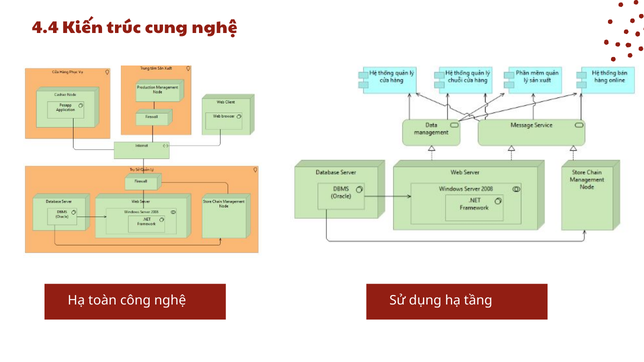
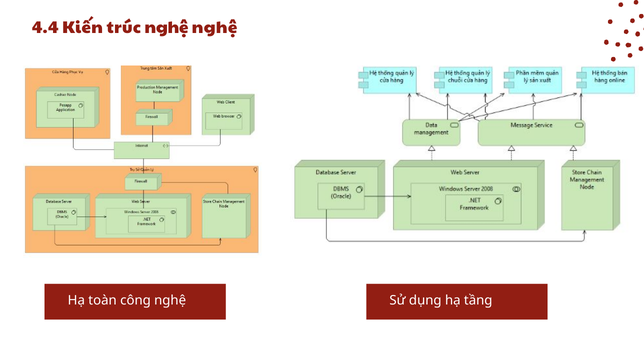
trúc cung: cung -> nghệ (167, 28)
